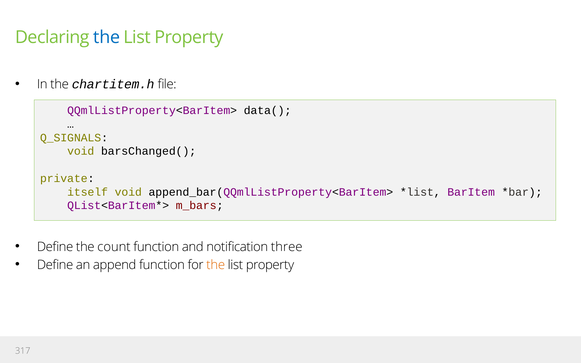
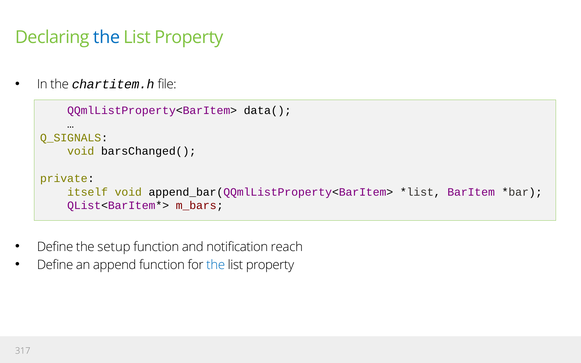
count: count -> setup (114, 247)
three: three -> reach (287, 247)
the colour: orange -> blue (216, 265)
